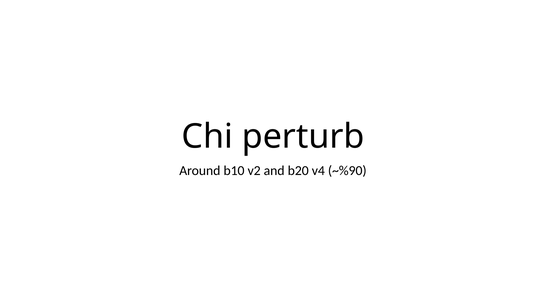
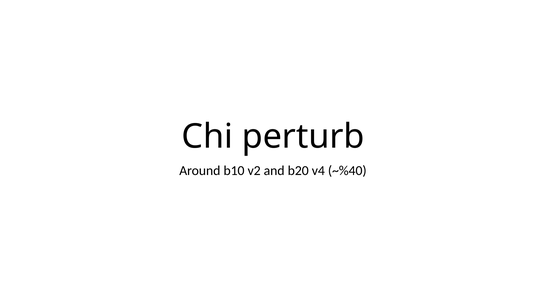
~%90: ~%90 -> ~%40 (347, 171)
